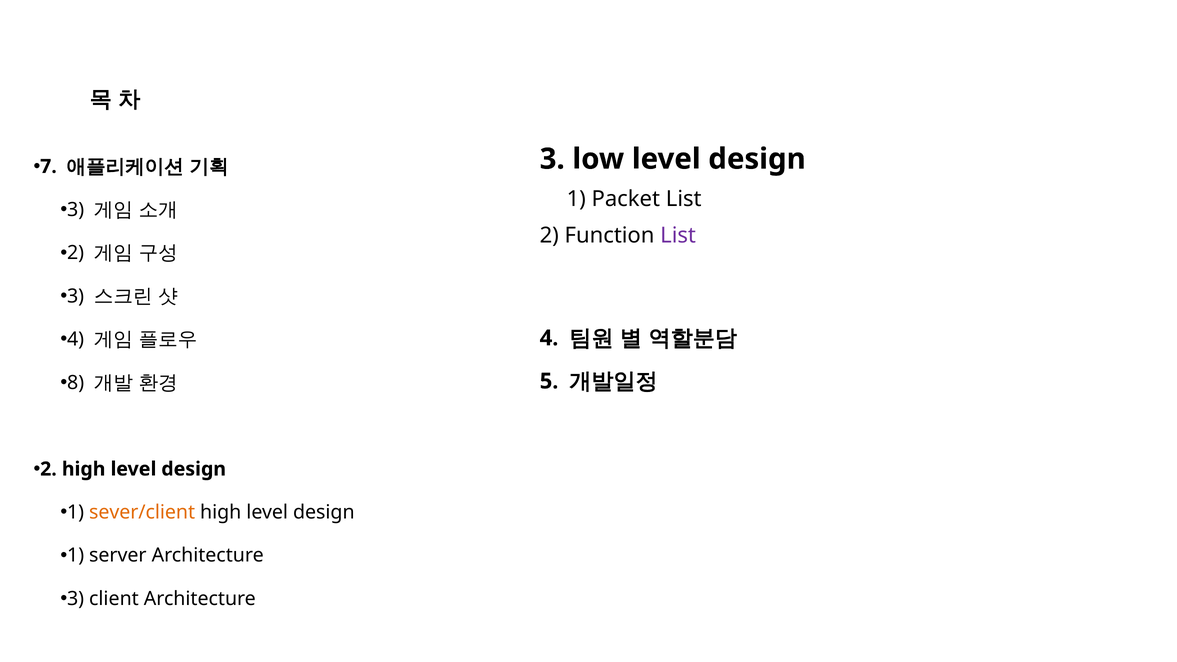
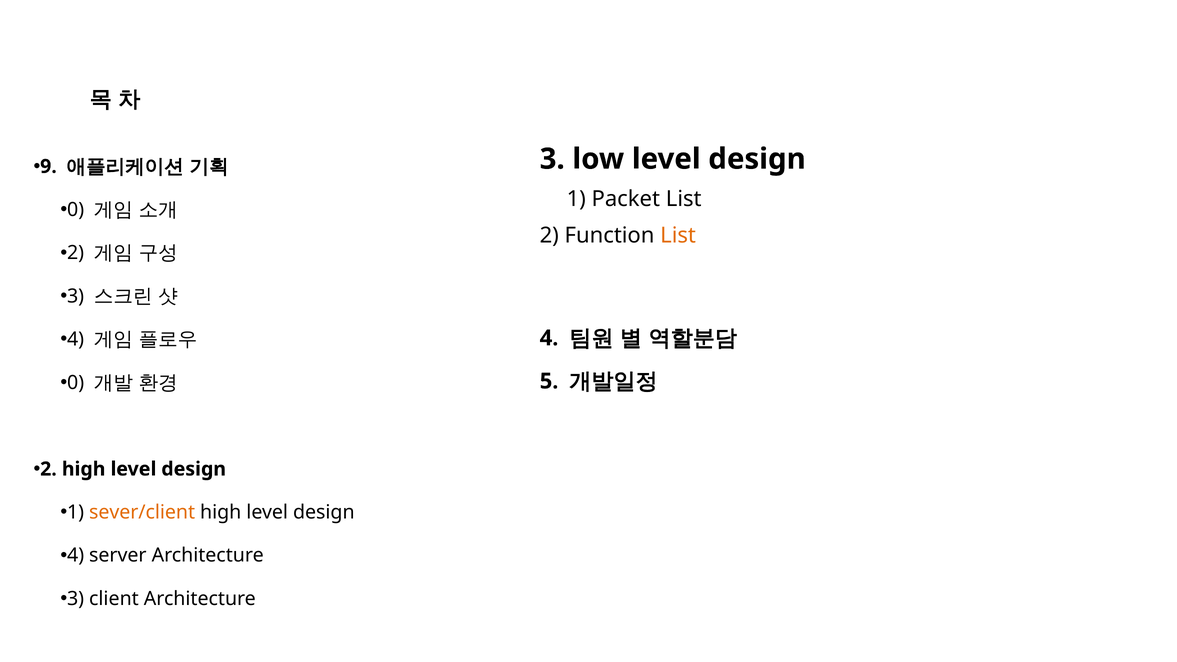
7: 7 -> 9 (48, 166)
3: 3 -> 0 (76, 210)
List colour: purple -> orange (678, 235)
8: 8 -> 0 (76, 383)
1: 1 -> 4 (76, 556)
